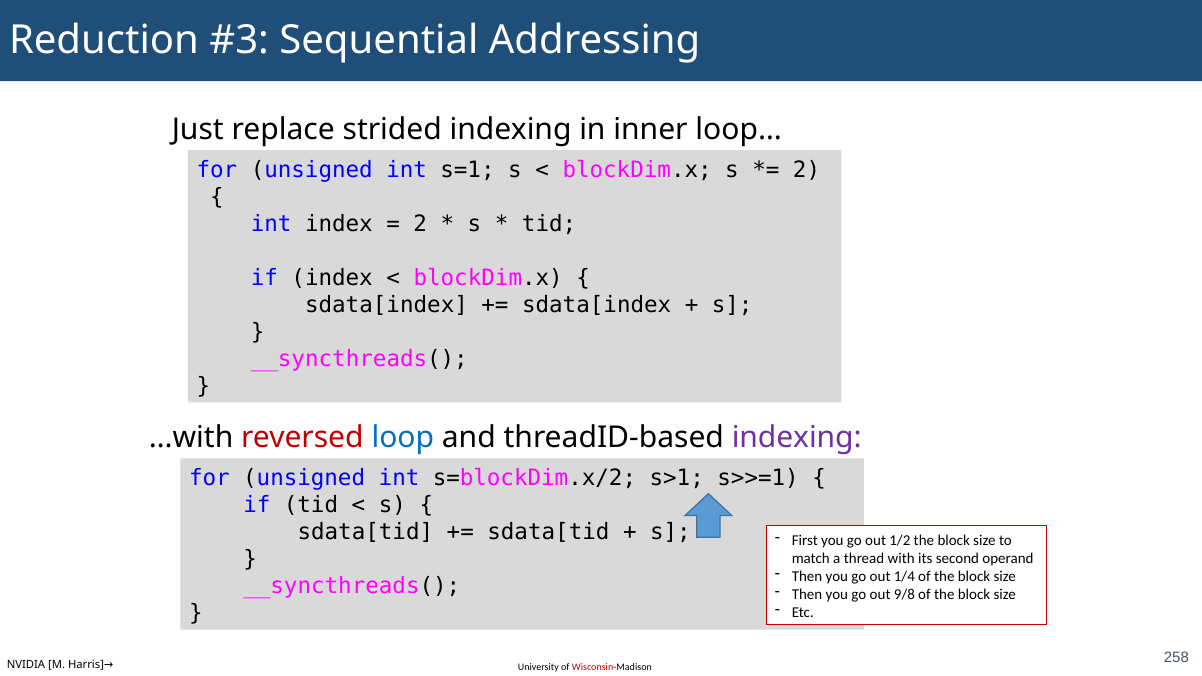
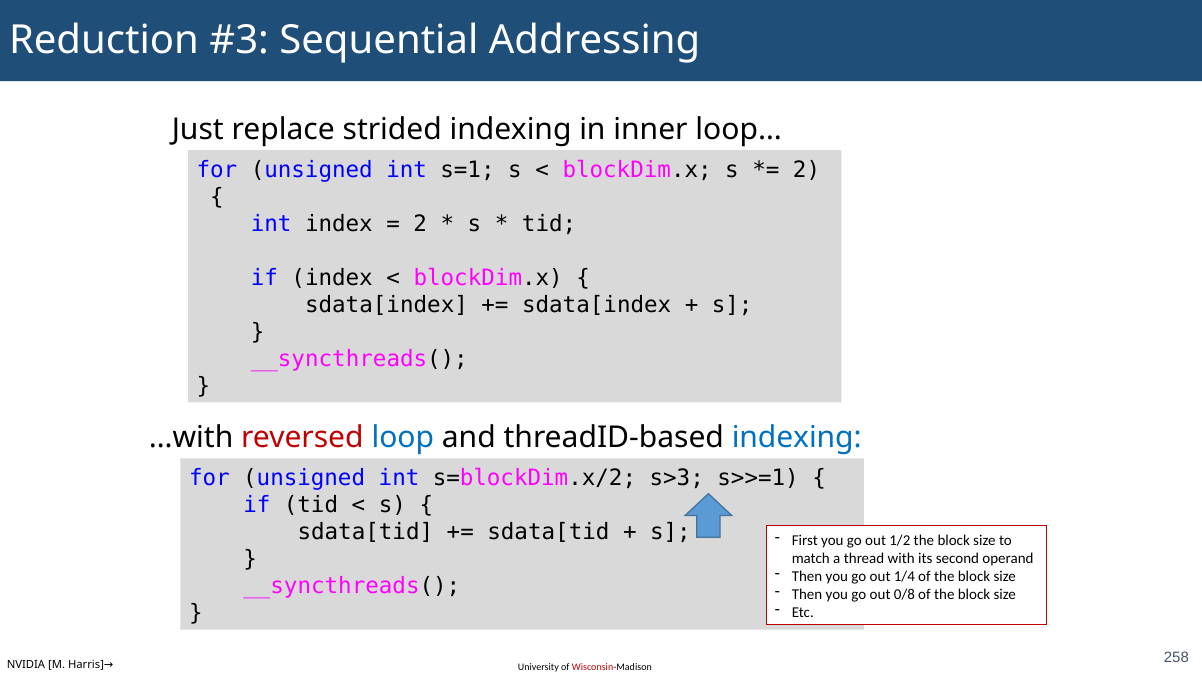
indexing colour: purple -> blue (797, 438)
s>1: s>1 -> s>3 (677, 478)
9/8: 9/8 -> 0/8 (904, 594)
